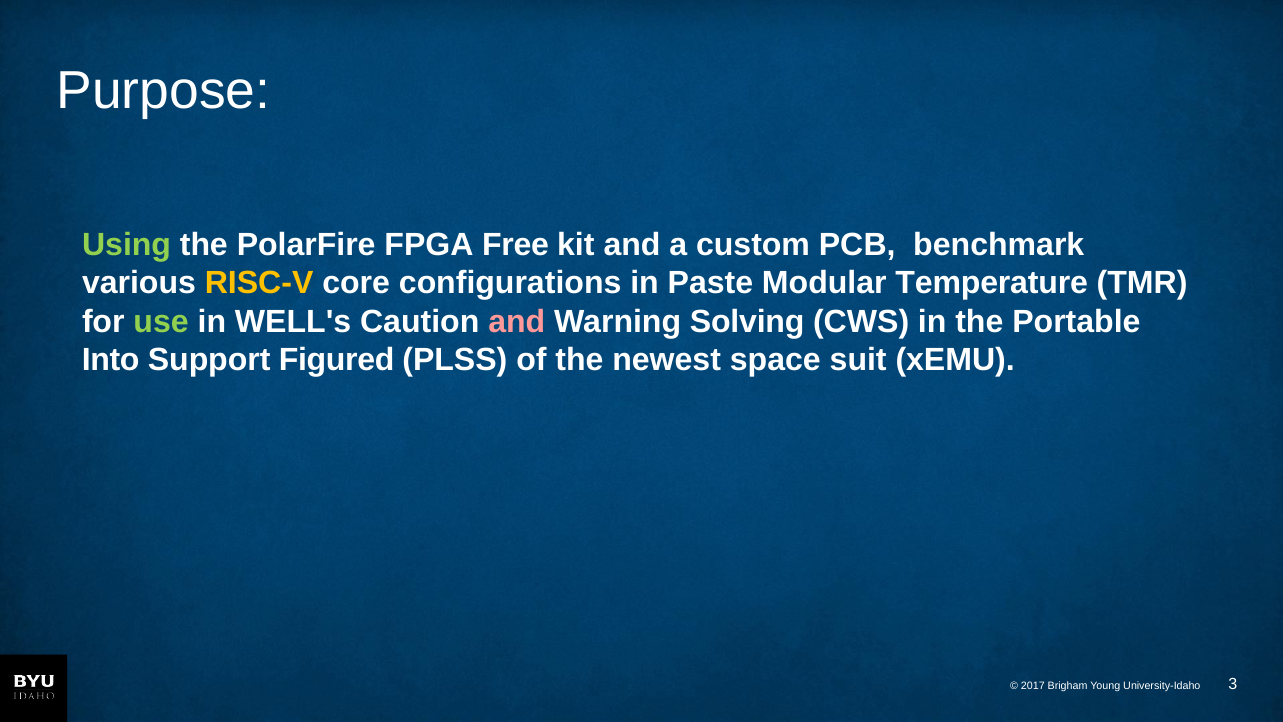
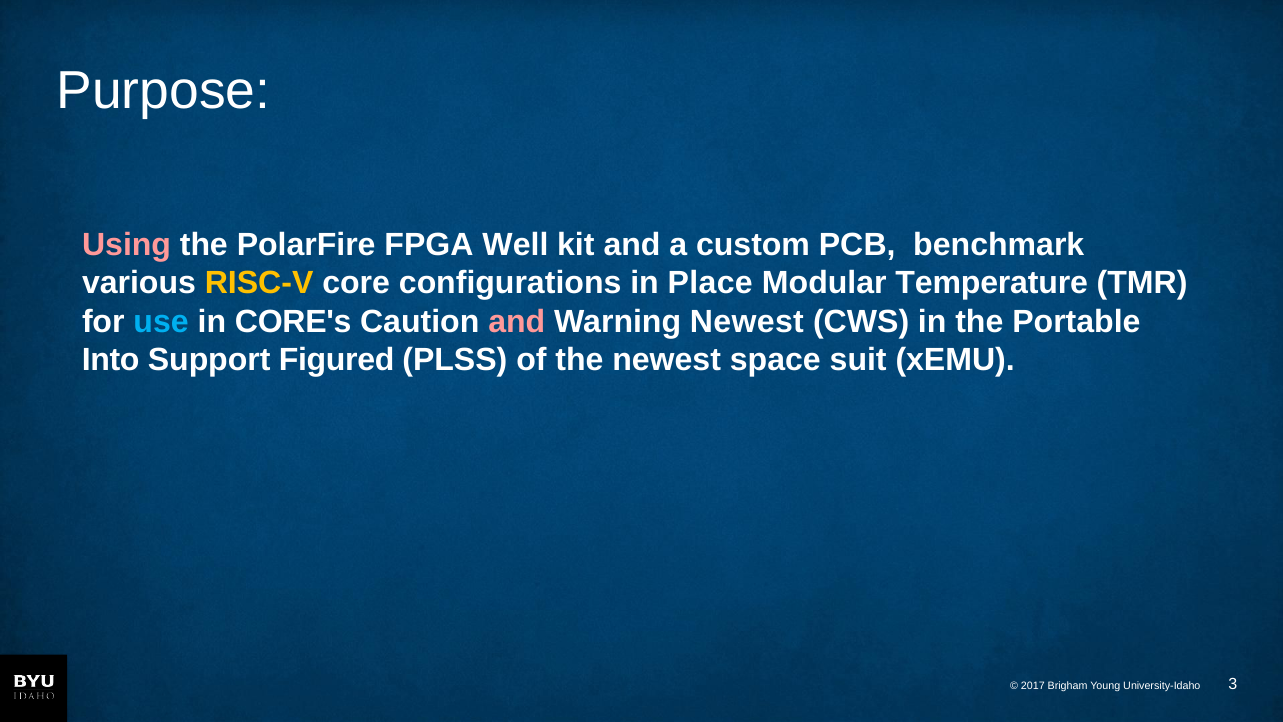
Using colour: light green -> pink (127, 244)
Free: Free -> Well (515, 244)
Paste: Paste -> Place (710, 283)
use colour: light green -> light blue (161, 321)
WELL's: WELL's -> CORE's (293, 321)
Warning Solving: Solving -> Newest (747, 321)
